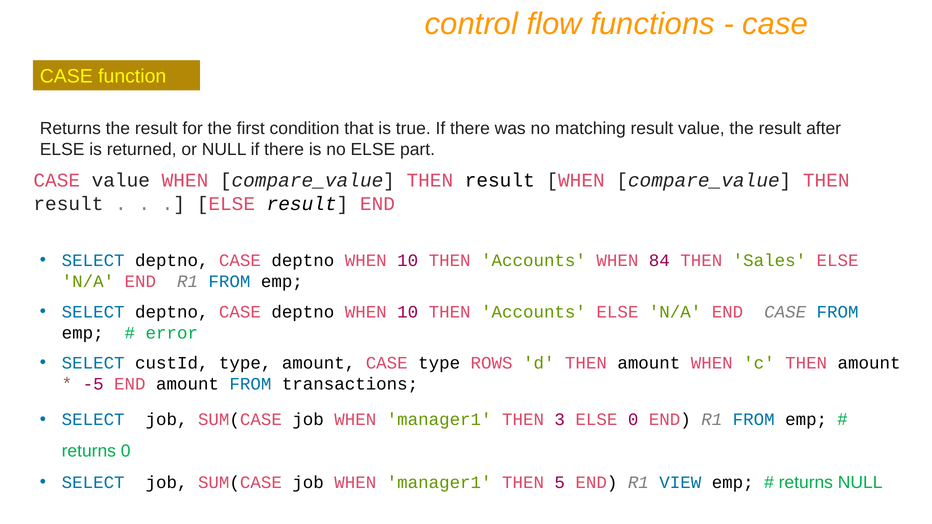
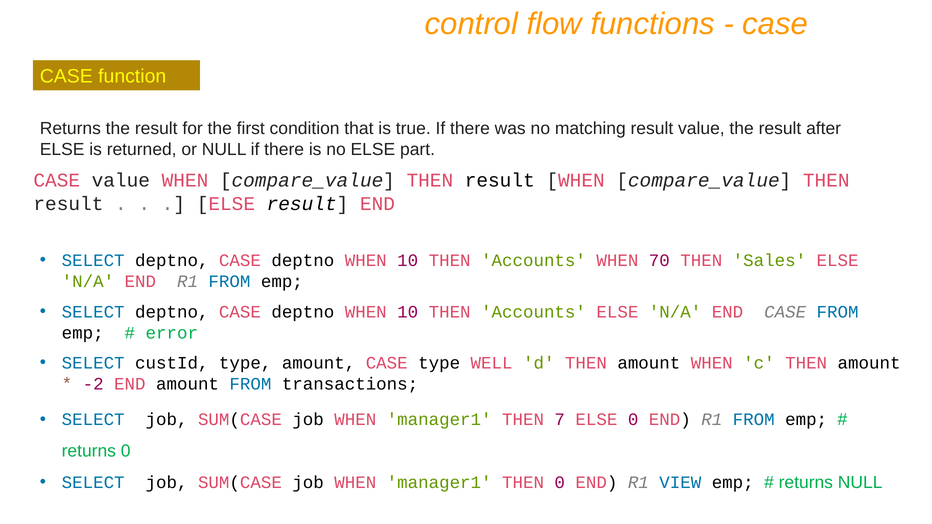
84: 84 -> 70 (659, 261)
ROWS: ROWS -> WELL (492, 363)
-5: -5 -> -2 (93, 384)
3: 3 -> 7 (560, 420)
THEN 5: 5 -> 0 (560, 483)
